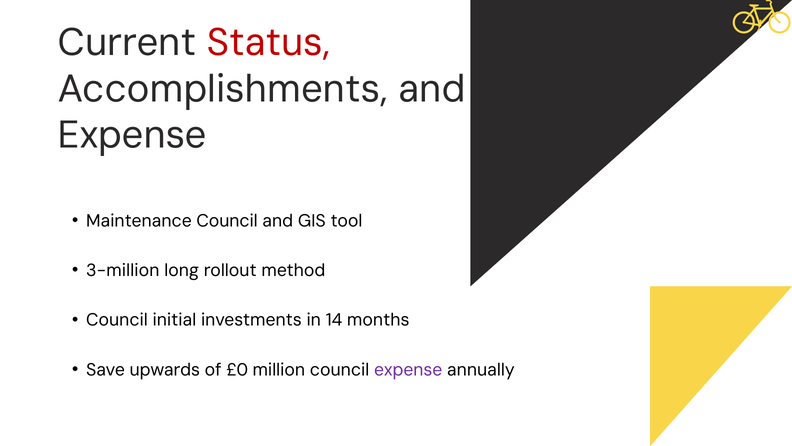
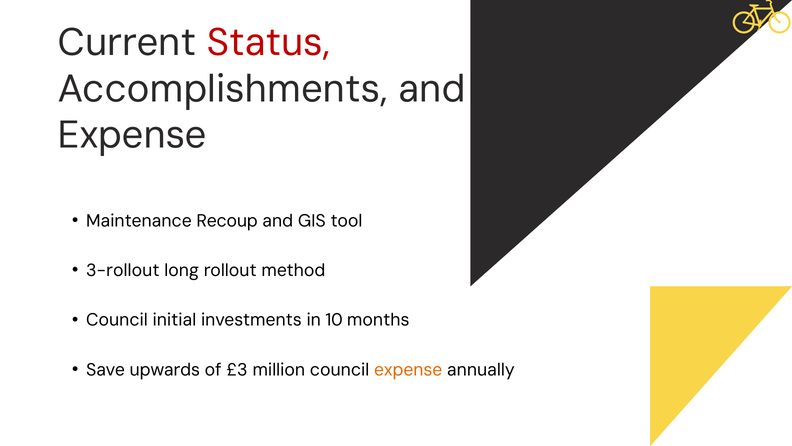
Maintenance Council: Council -> Recoup (227, 221)
3-million: 3-million -> 3-rollout (123, 270)
14: 14 -> 10 (334, 320)
£0: £0 -> £3 (237, 369)
expense colour: purple -> orange (408, 369)
